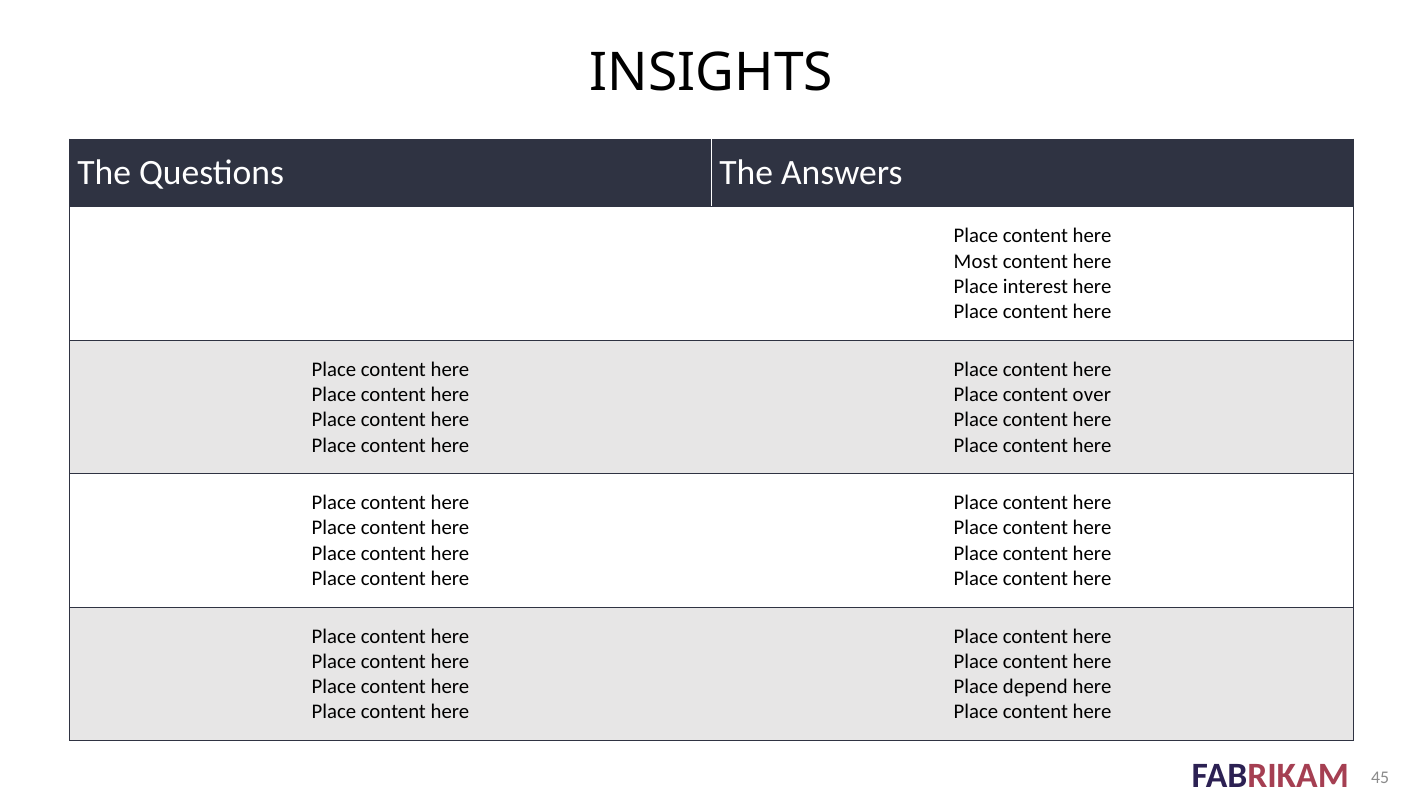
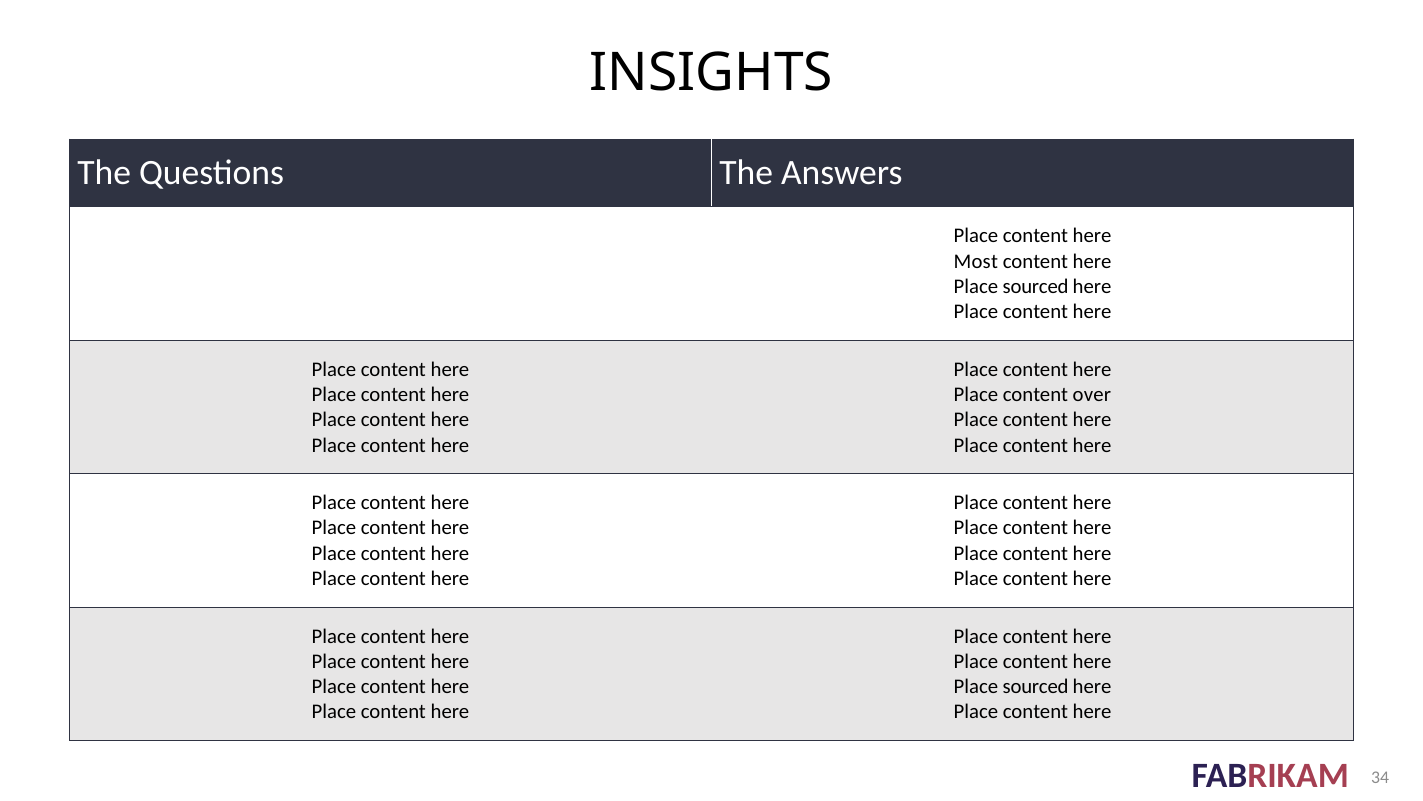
interest: interest -> sourced (1036, 286)
depend: depend -> sourced (1036, 686)
45: 45 -> 34 (1380, 777)
